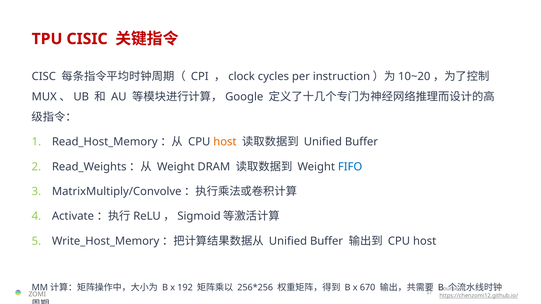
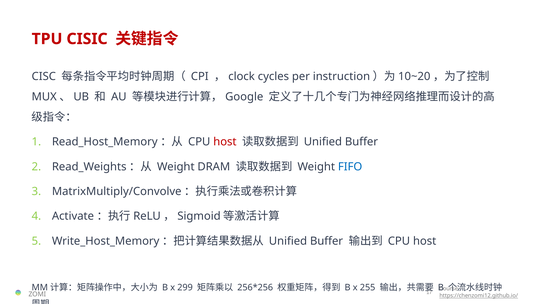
host colour: orange -> red (225, 142)
192: 192 -> 299 (185, 288)
670: 670 -> 255 (368, 288)
